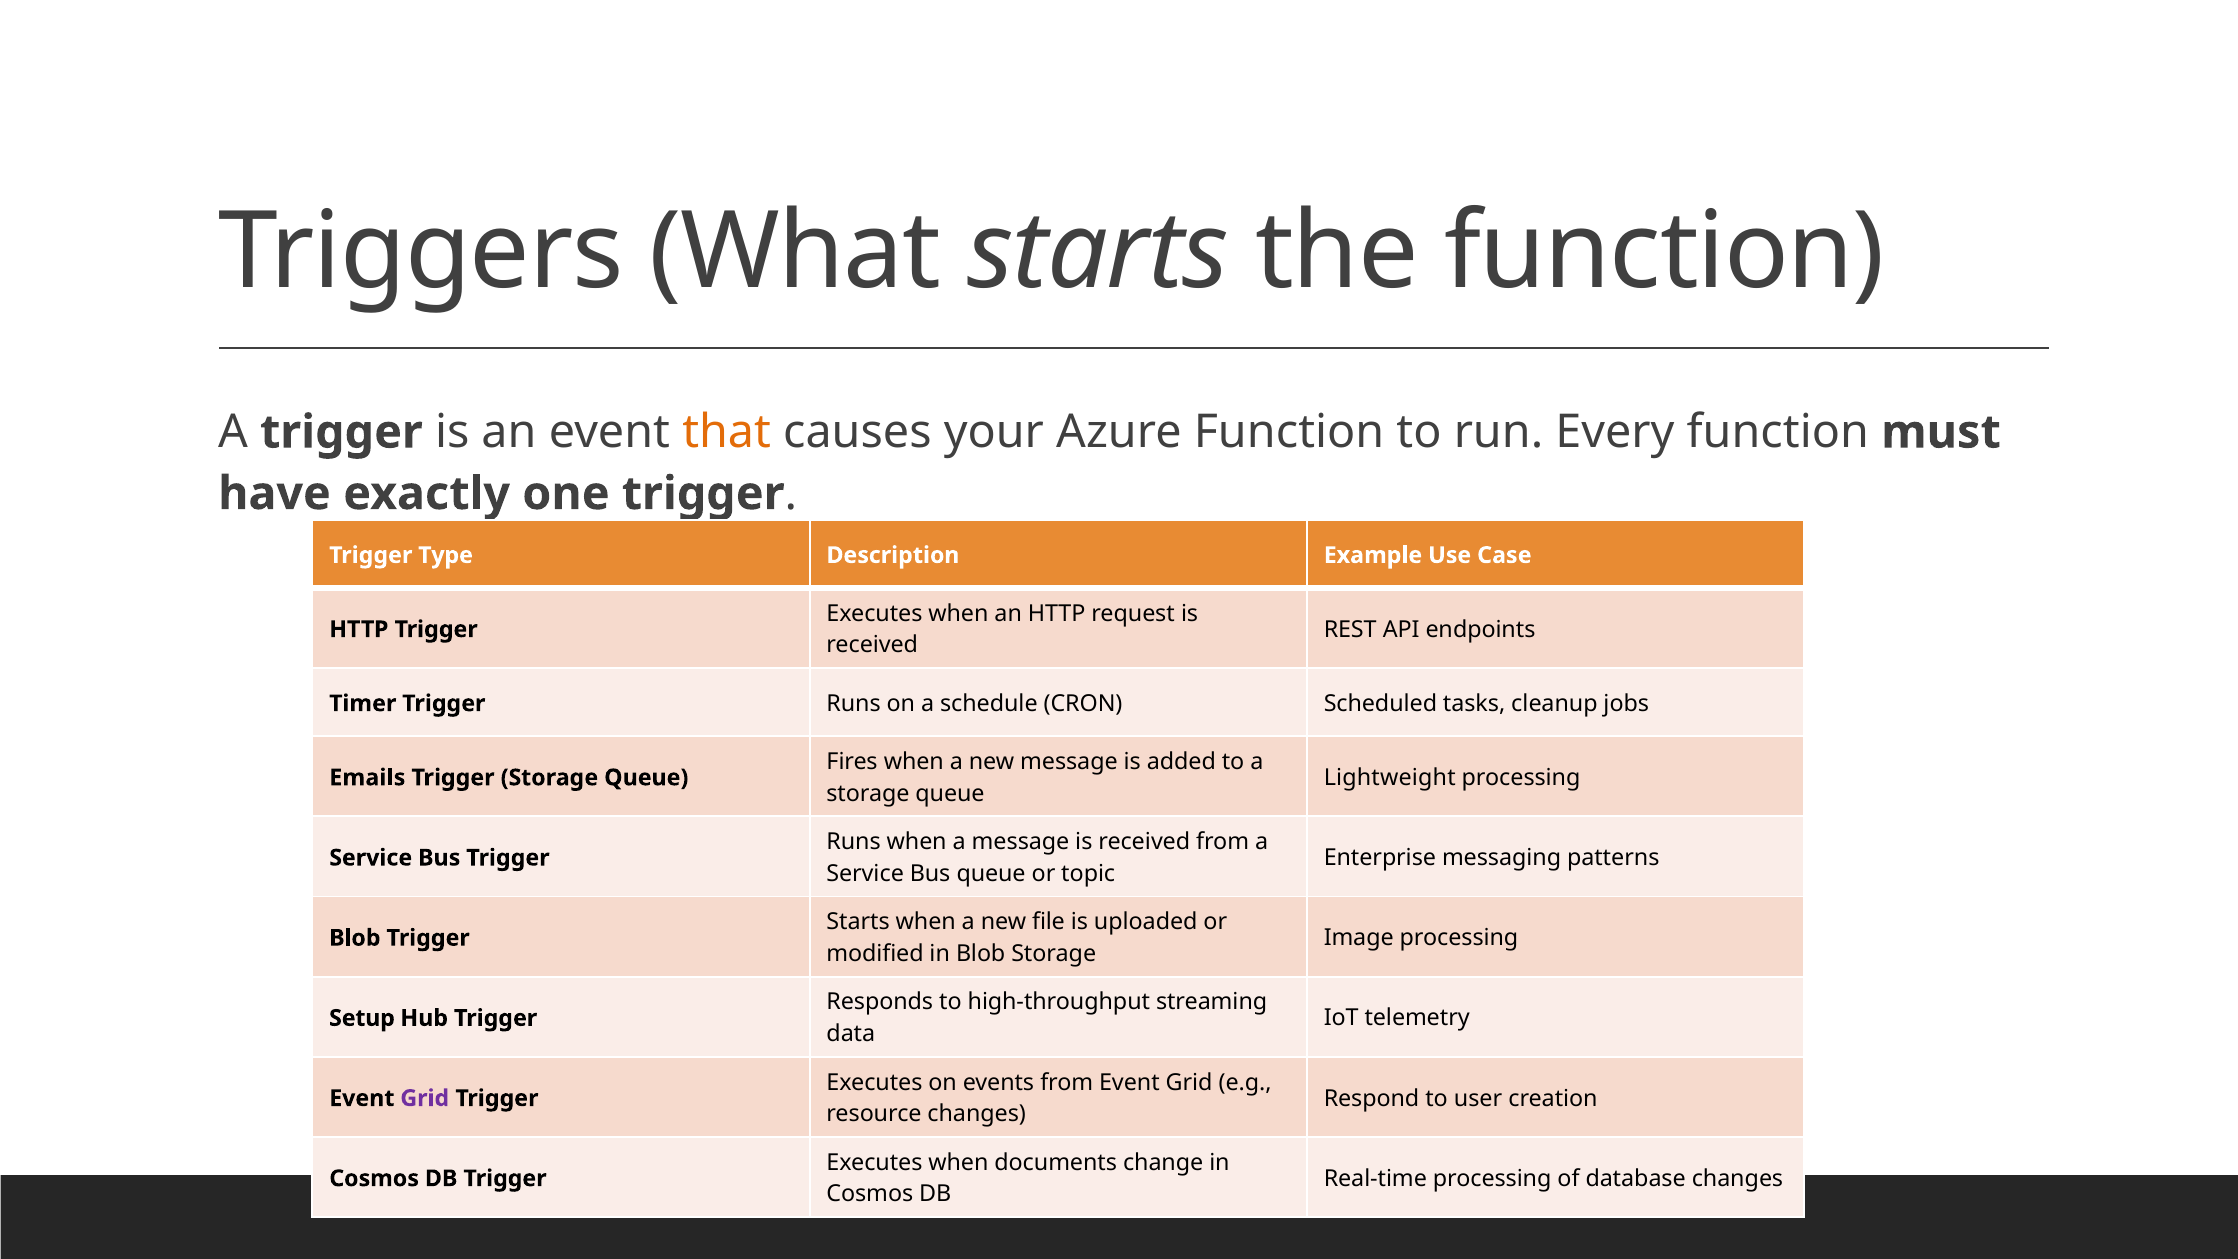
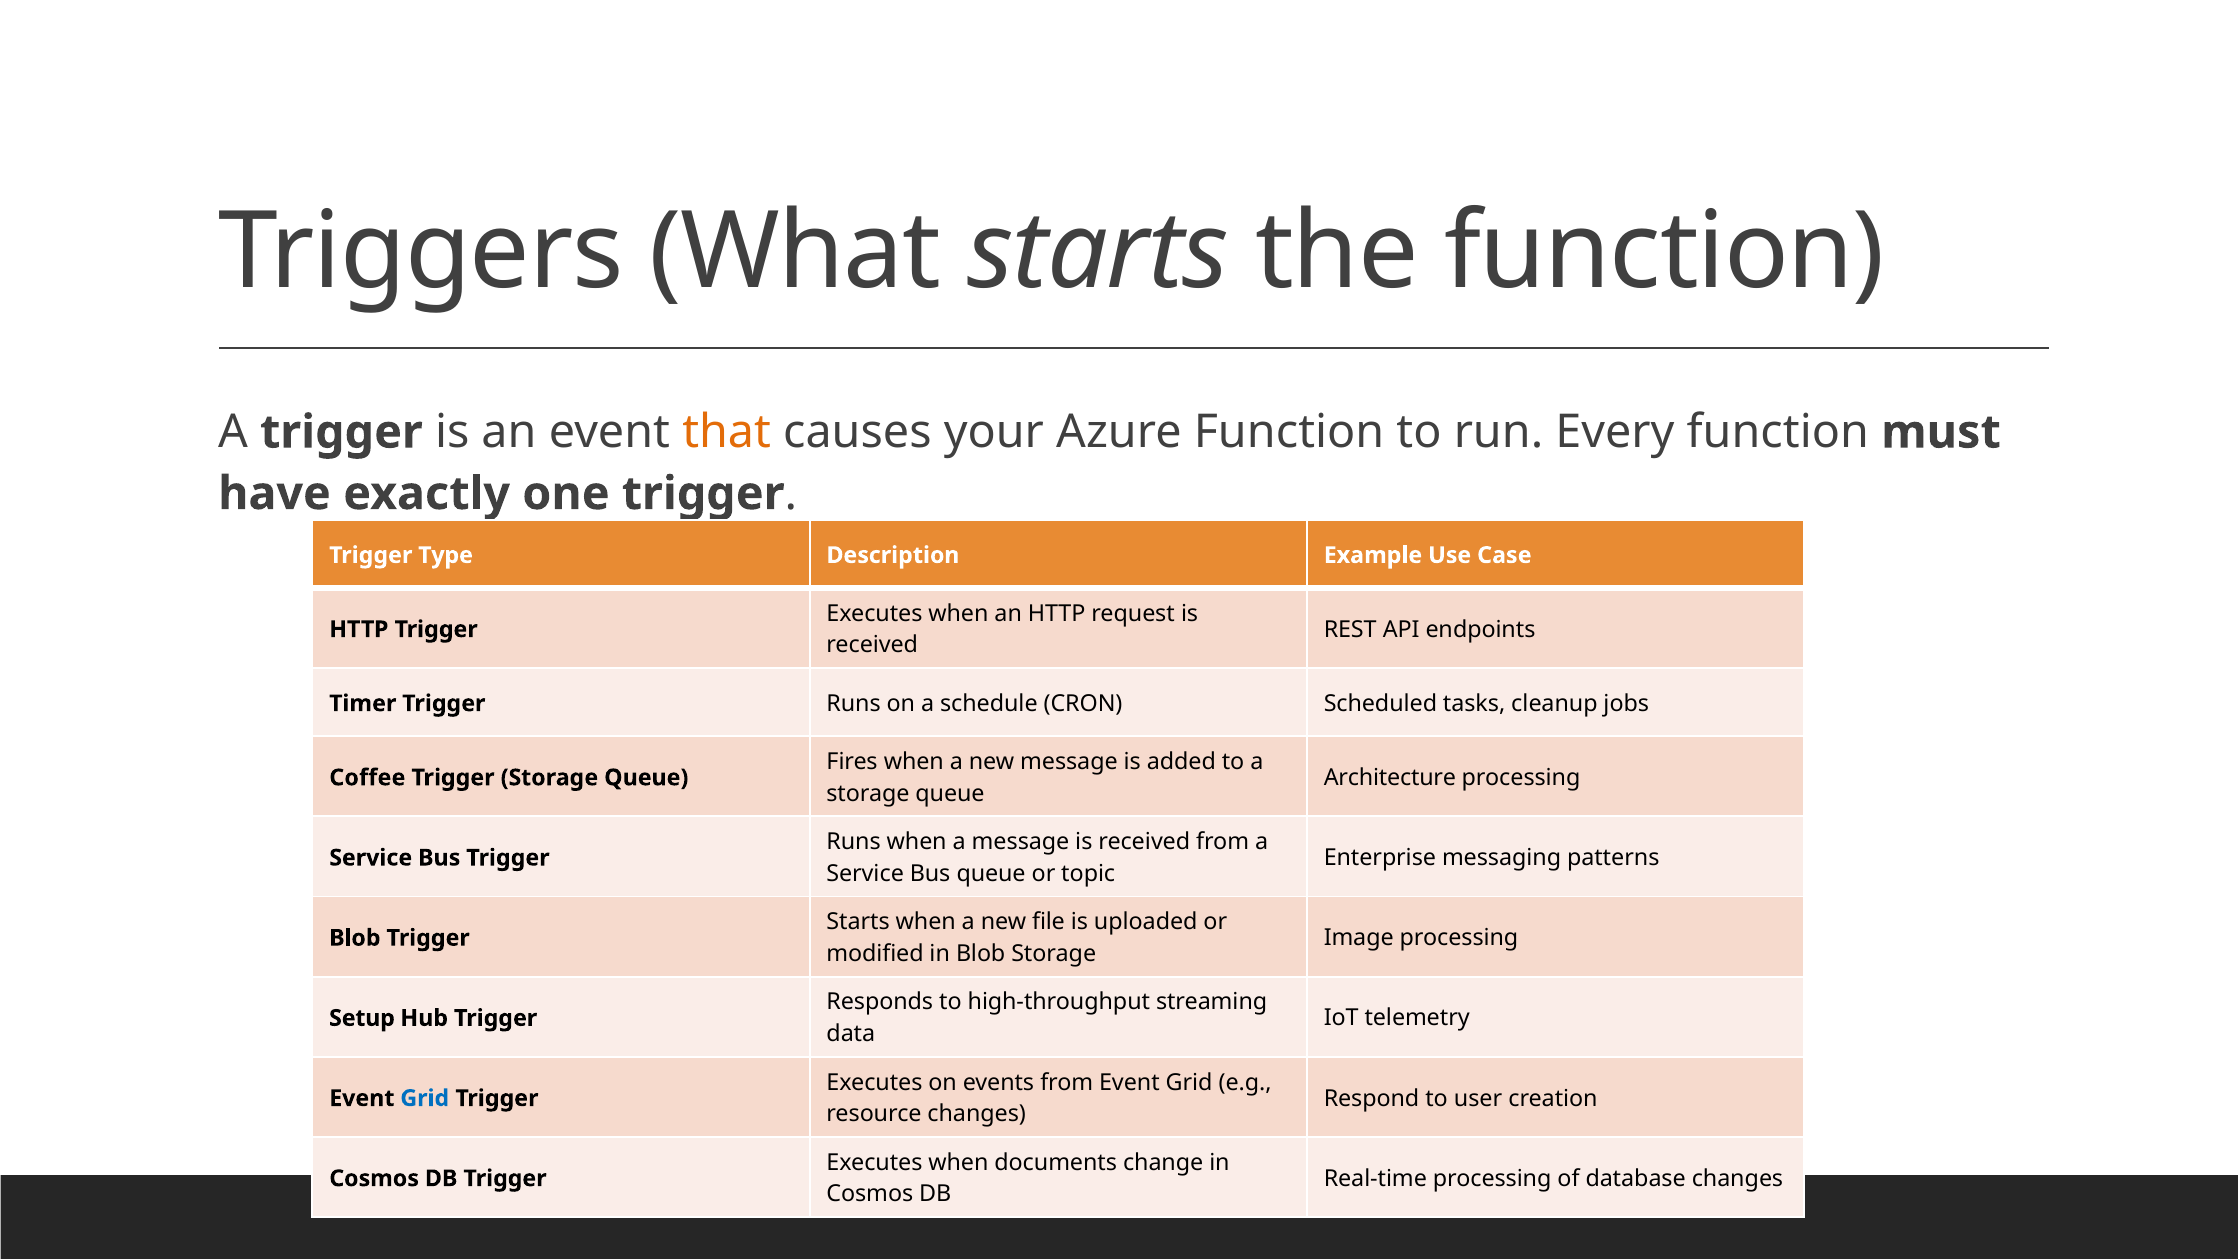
Lightweight: Lightweight -> Architecture (1390, 778)
Emails: Emails -> Coffee (367, 778)
Grid colour: purple -> blue (425, 1098)
